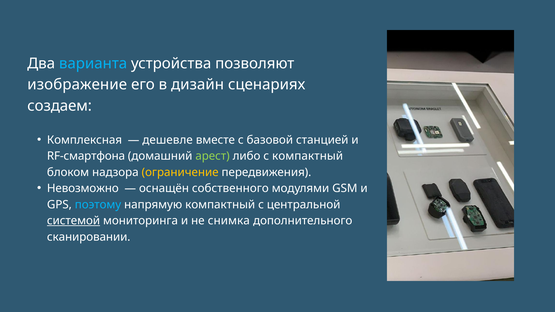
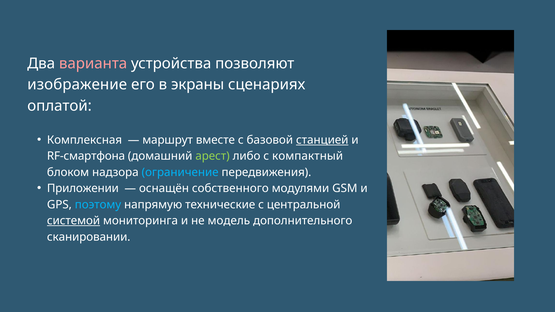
варианта colour: light blue -> pink (93, 64)
дизайн: дизайн -> экраны (198, 85)
создаем: создаем -> оплатой (60, 106)
дешевле: дешевле -> маршрут (168, 140)
станцией underline: none -> present (322, 140)
ограничение colour: yellow -> light blue (180, 172)
Невозможно: Невозможно -> Приложении (83, 189)
напрямую компактный: компактный -> технические (220, 205)
снимка: снимка -> модель (229, 221)
